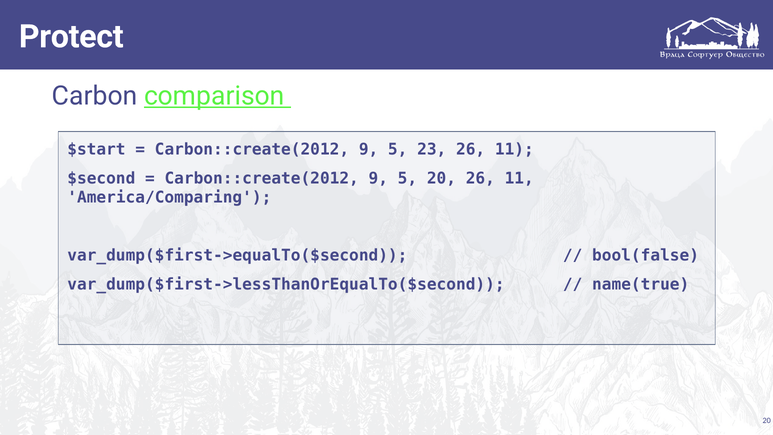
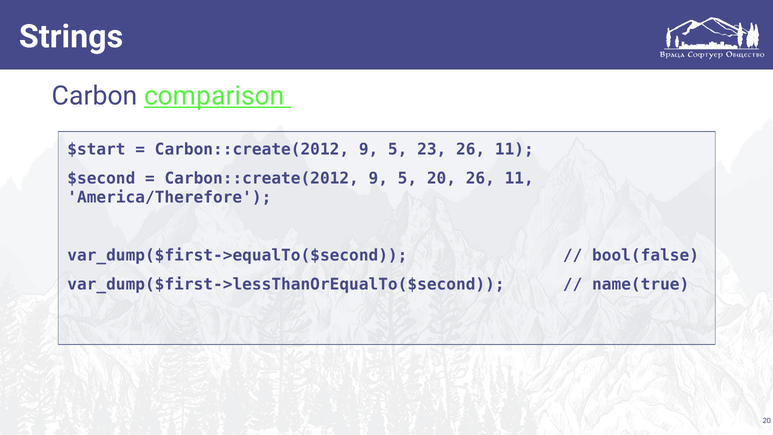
Protect: Protect -> Strings (71, 37)
America/Comparing: America/Comparing -> America/Therefore (169, 197)
